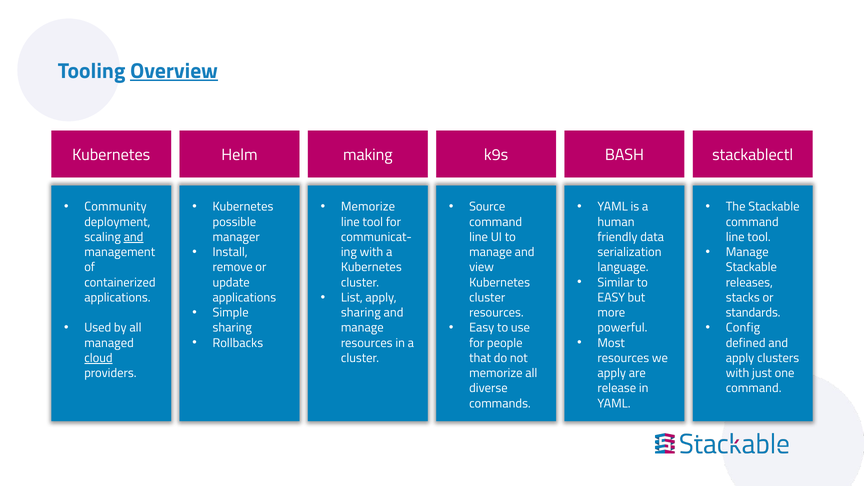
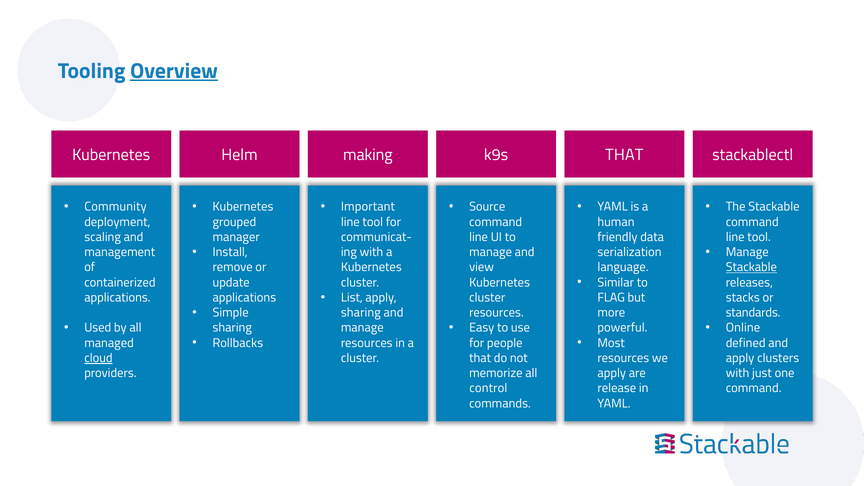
BASH: BASH -> THAT (624, 155)
Memorize: Memorize -> Important (368, 207)
possible: possible -> grouped (234, 222)
and underline: present -> none (134, 237)
Stackable underline: none -> present (751, 267)
EASY: EASY -> FLAG (611, 298)
Config: Config -> Online (743, 328)
diverse: diverse -> control (488, 388)
